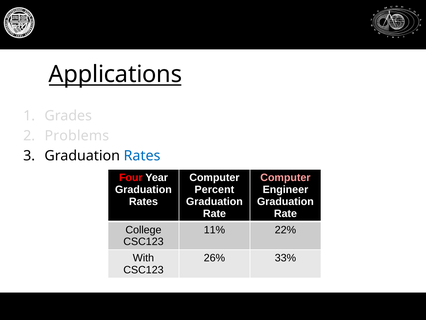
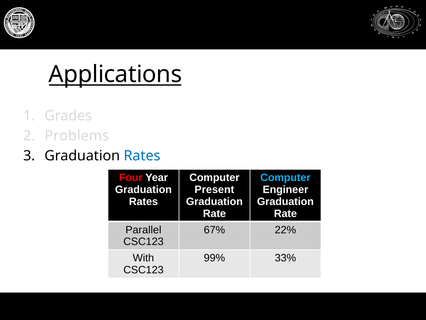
Computer colour: pink -> light blue (285, 178)
Percent: Percent -> Present (214, 189)
College: College -> Parallel (143, 229)
11%: 11% -> 67% (214, 229)
26%: 26% -> 99% (214, 258)
